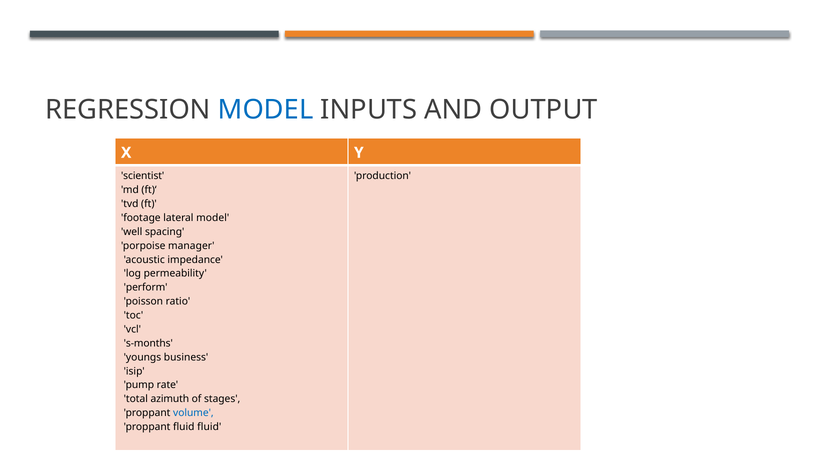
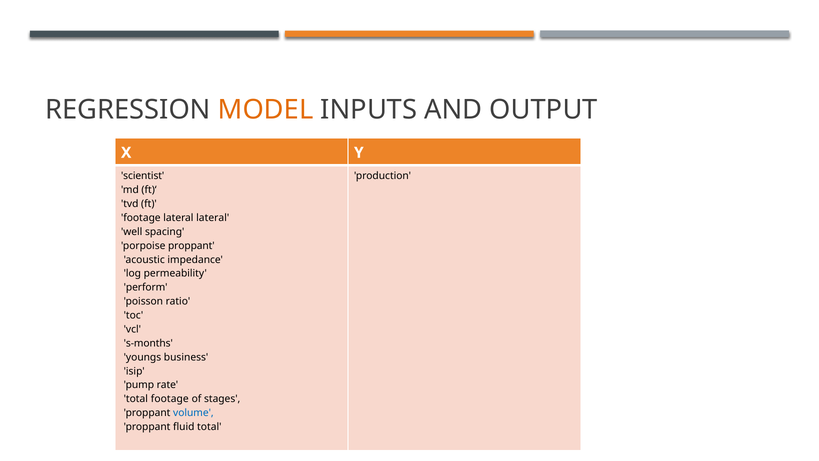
MODEL colour: blue -> orange (266, 109)
lateral model: model -> lateral (213, 218)
porpoise manager: manager -> proppant (191, 246)
total azimuth: azimuth -> footage (170, 399)
fluid fluid: fluid -> total (209, 427)
